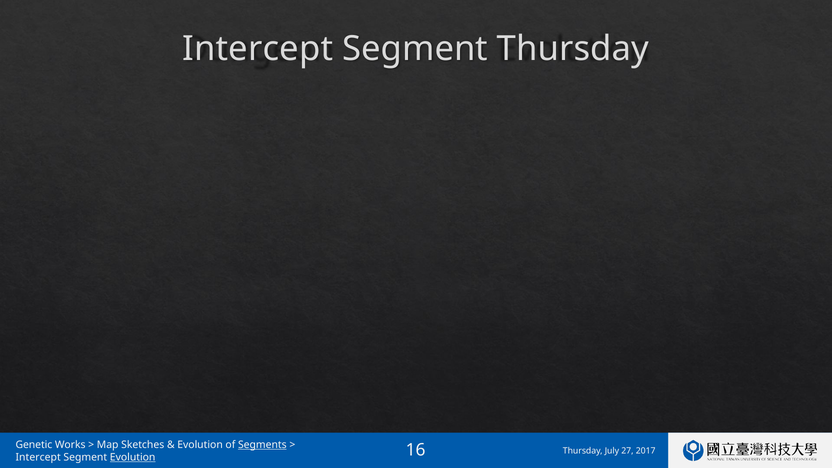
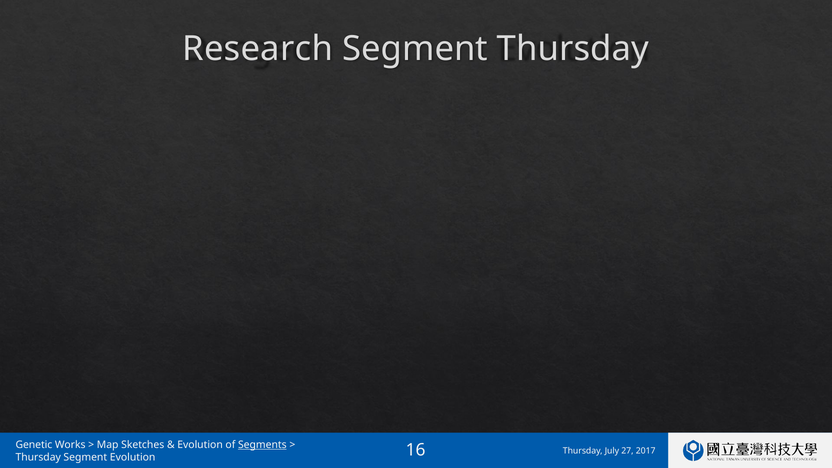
Intercept: Intercept -> Research (258, 49)
Intercept: Intercept -> Thursday (38, 457)
Evolution underline: present -> none (133, 457)
